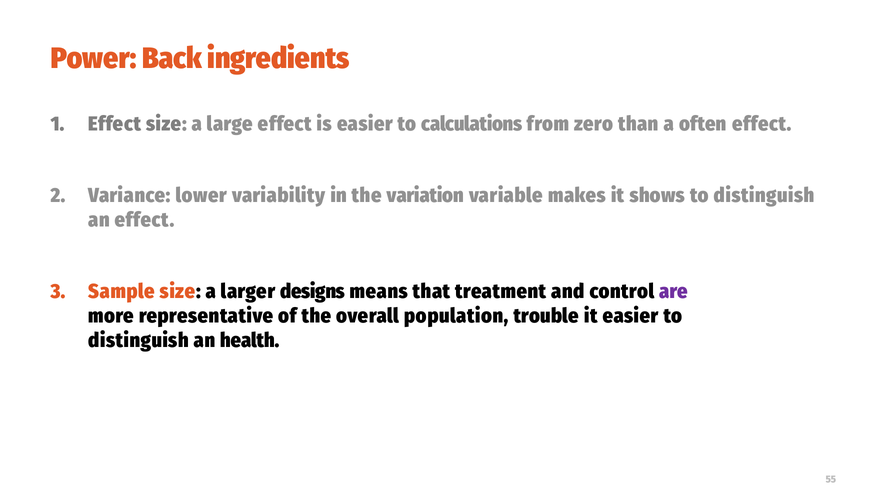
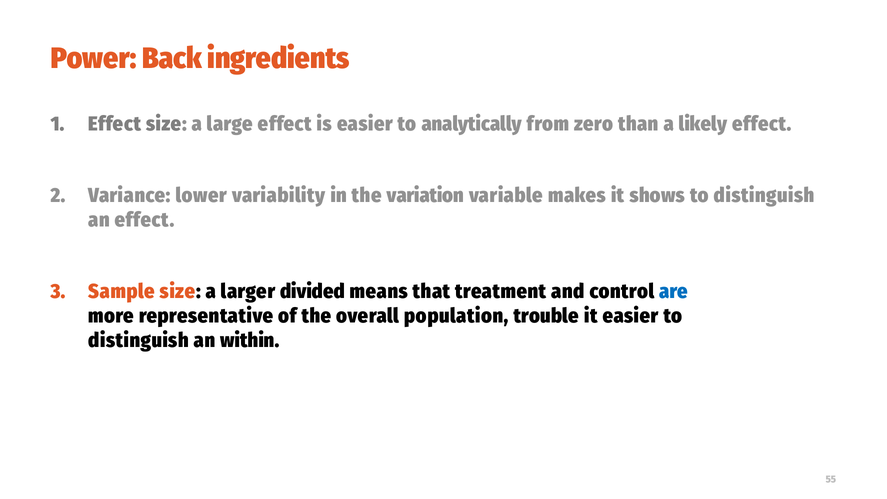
calculations: calculations -> analytically (472, 124)
often: often -> likely (703, 124)
designs: designs -> divided (312, 292)
are colour: purple -> blue (674, 292)
health: health -> within (250, 340)
